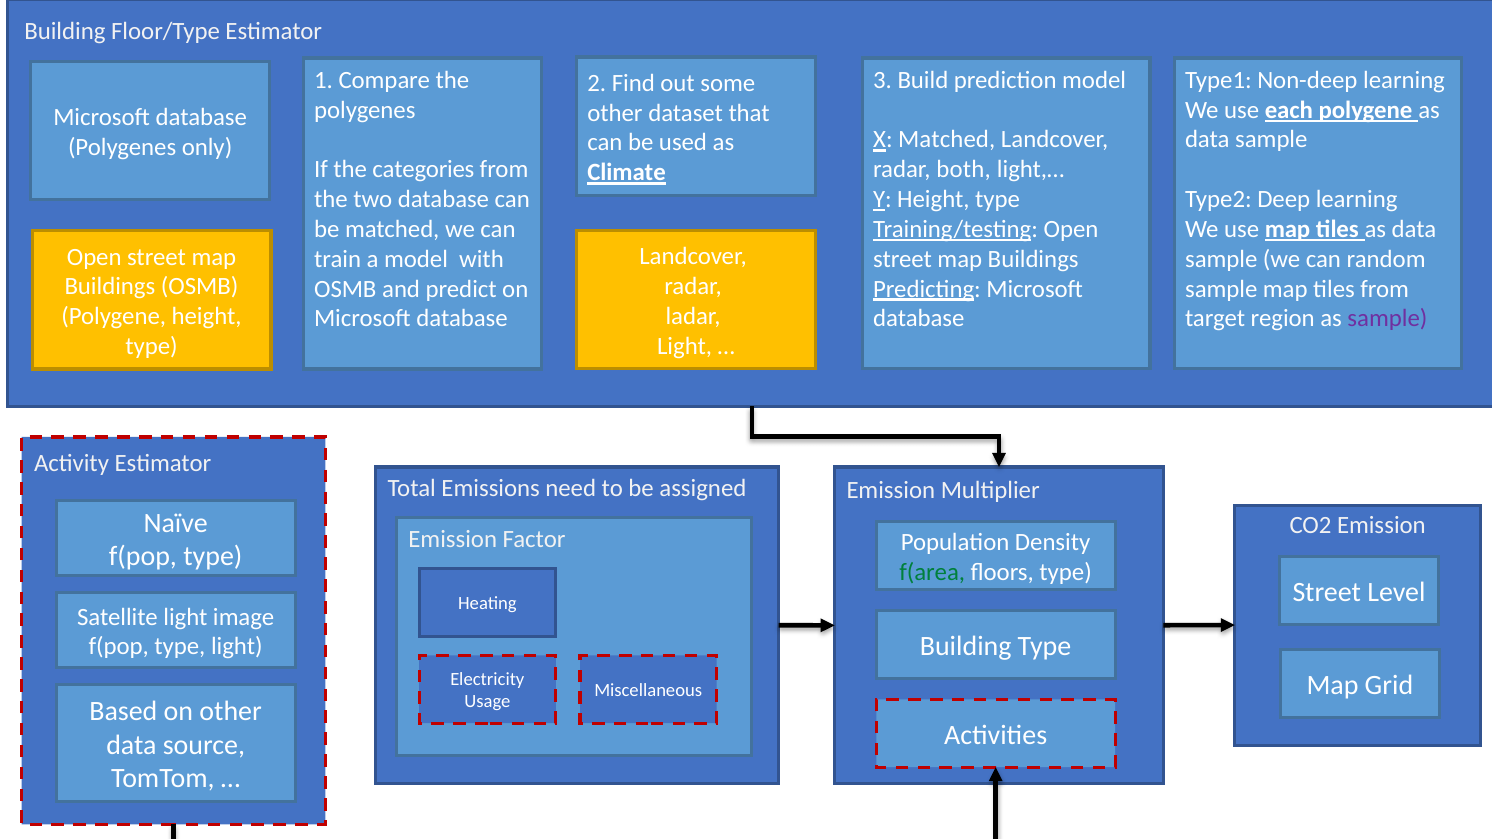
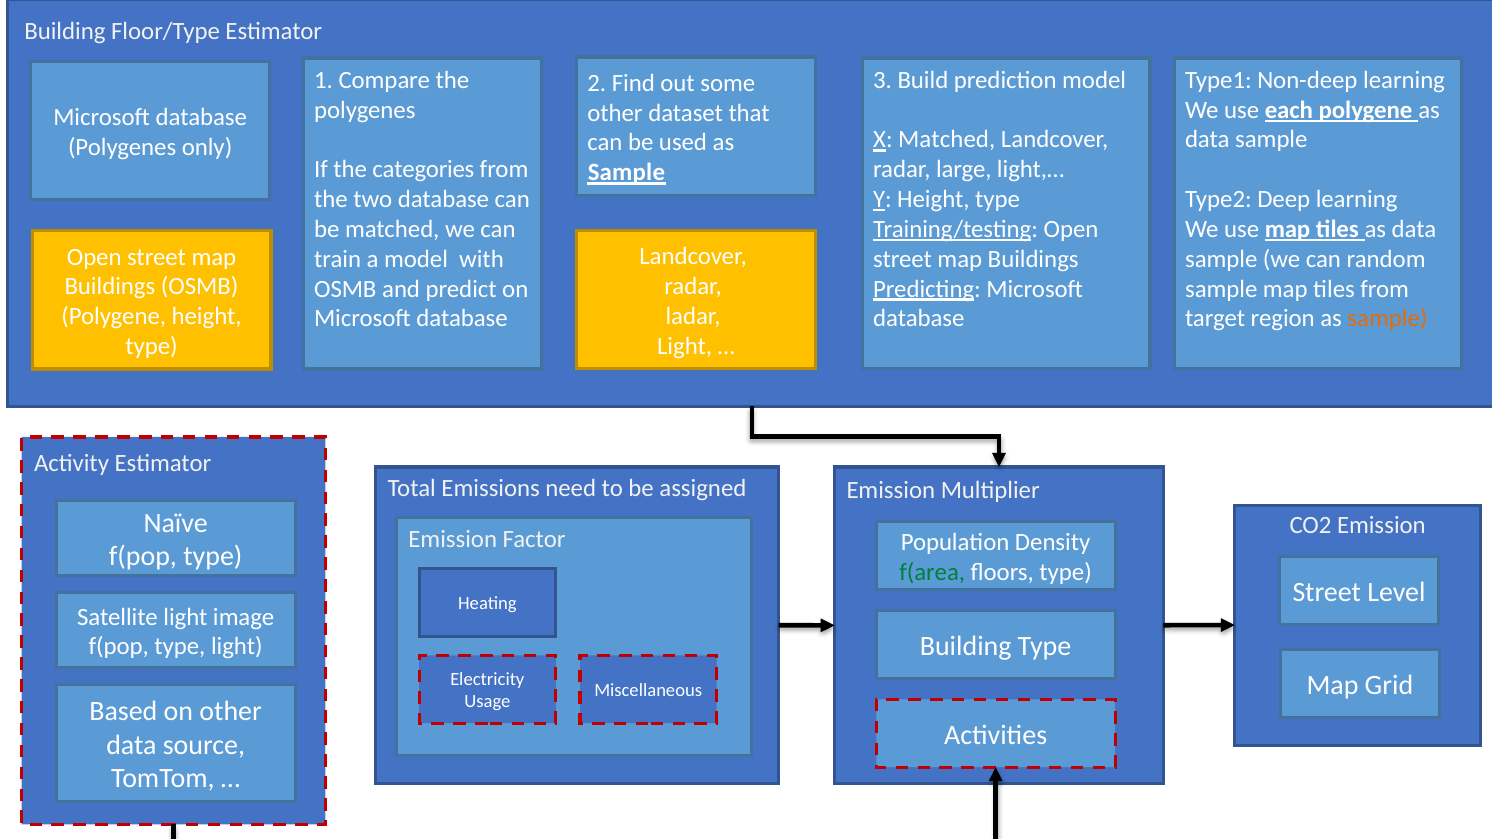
both: both -> large (964, 170)
Climate: Climate -> Sample (626, 173)
sample colour: purple -> orange (1387, 319)
